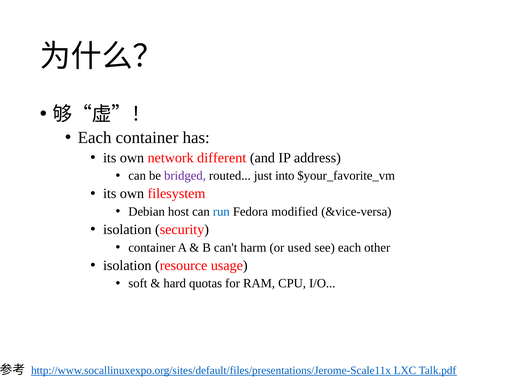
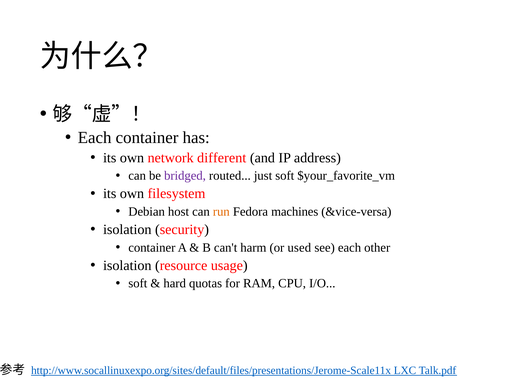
just into: into -> soft (285, 175)
run colour: blue -> orange (221, 211)
modified: modified -> machines (295, 211)
